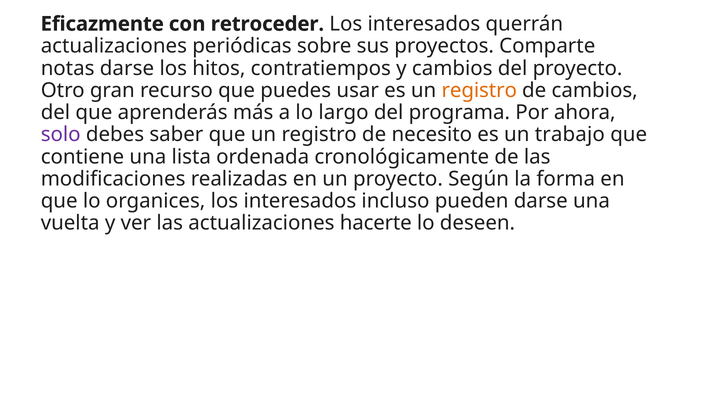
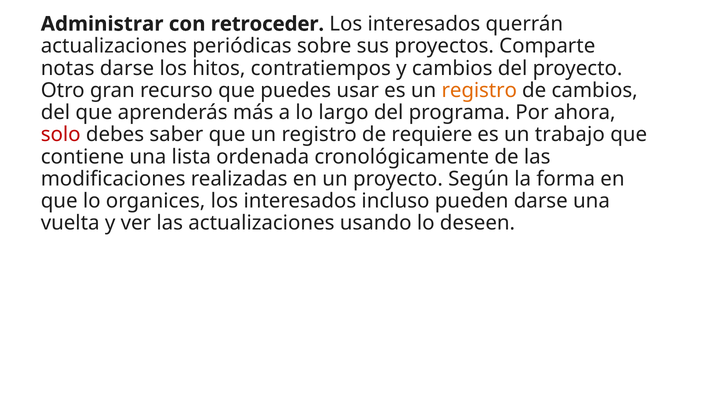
Eficazmente: Eficazmente -> Administrar (102, 24)
solo colour: purple -> red (61, 135)
necesito: necesito -> requiere (432, 135)
hacerte: hacerte -> usando (376, 223)
